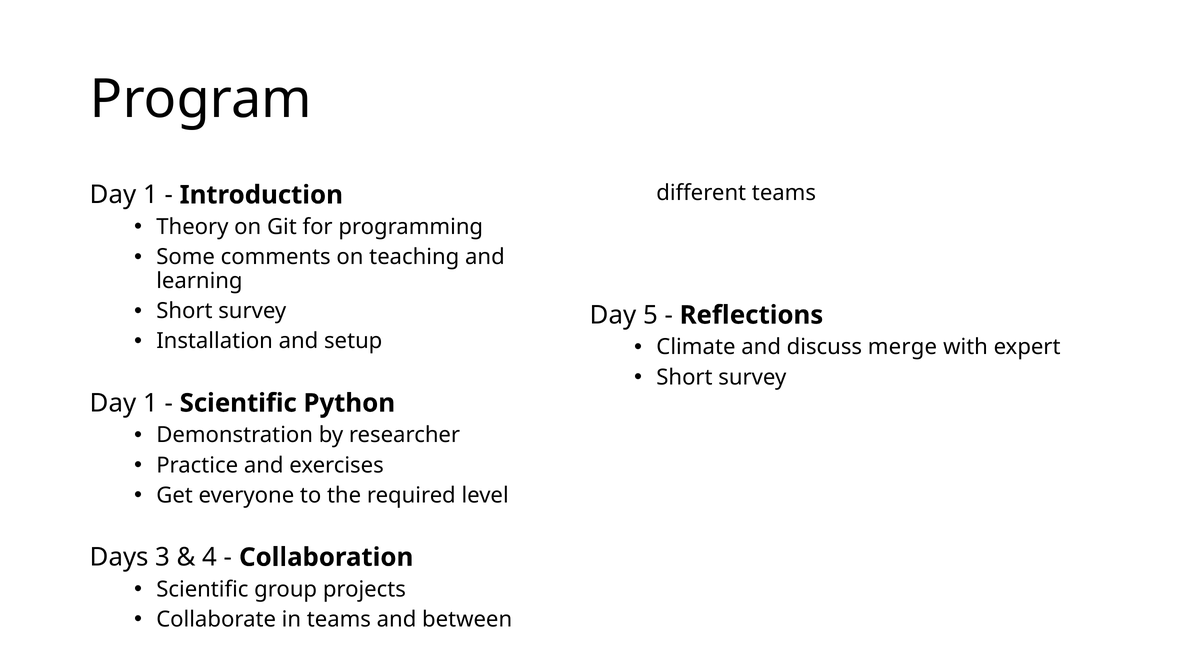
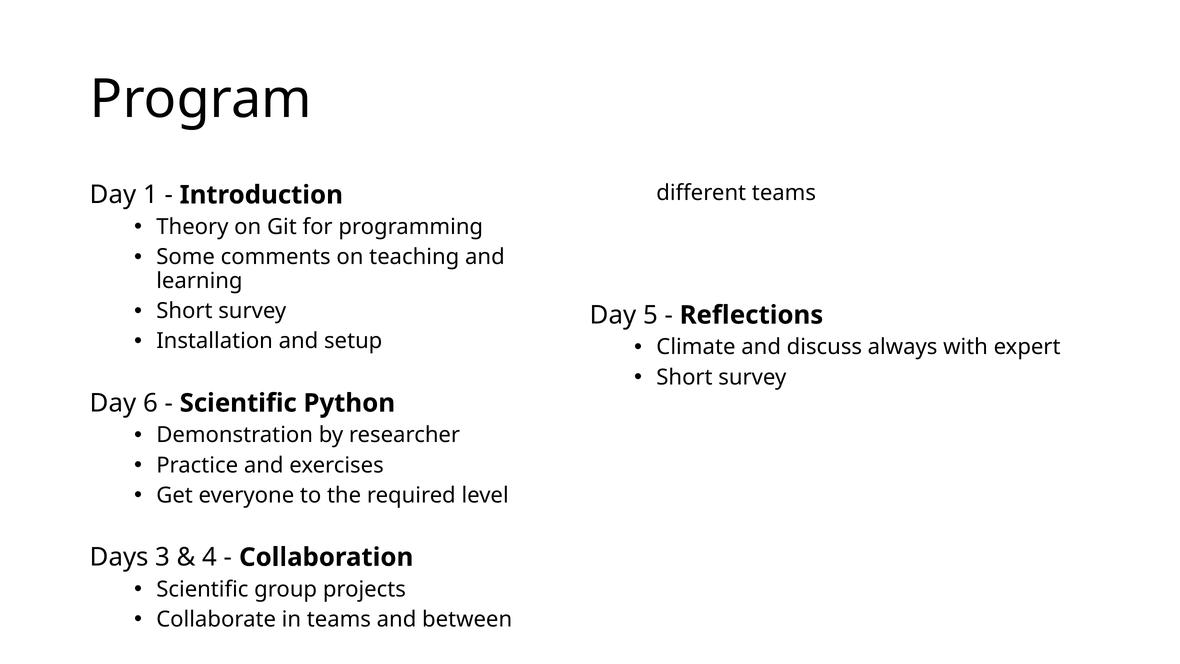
merge: merge -> always (903, 347)
1: 1 -> 6 (150, 403)
